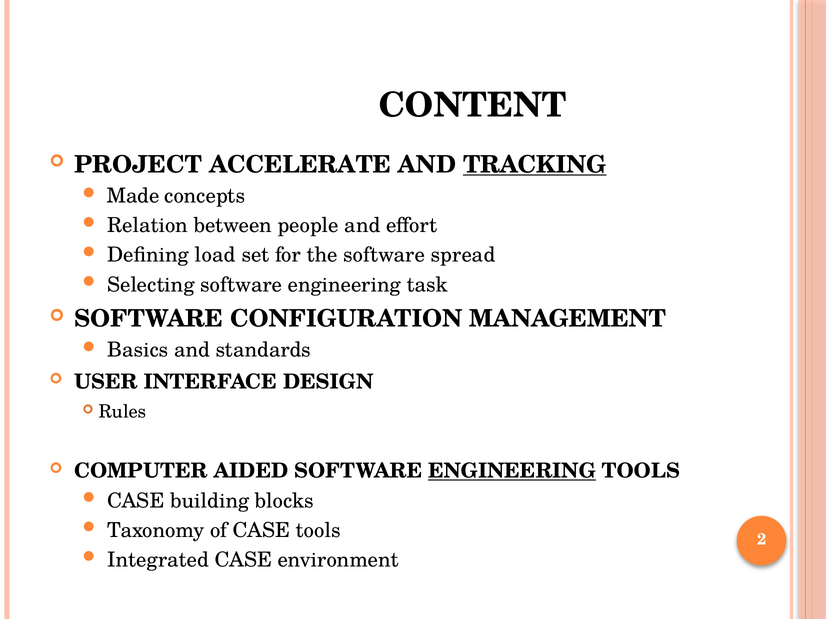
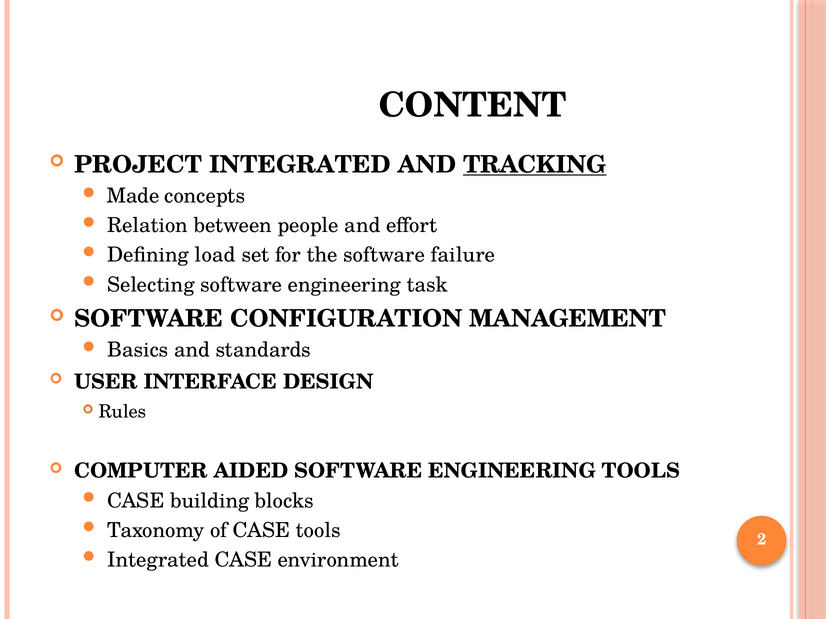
PROJECT ACCELERATE: ACCELERATE -> INTEGRATED (300, 165)
spread: spread -> failure (463, 255)
ENGINEERING underline: present -> none (512, 472)
